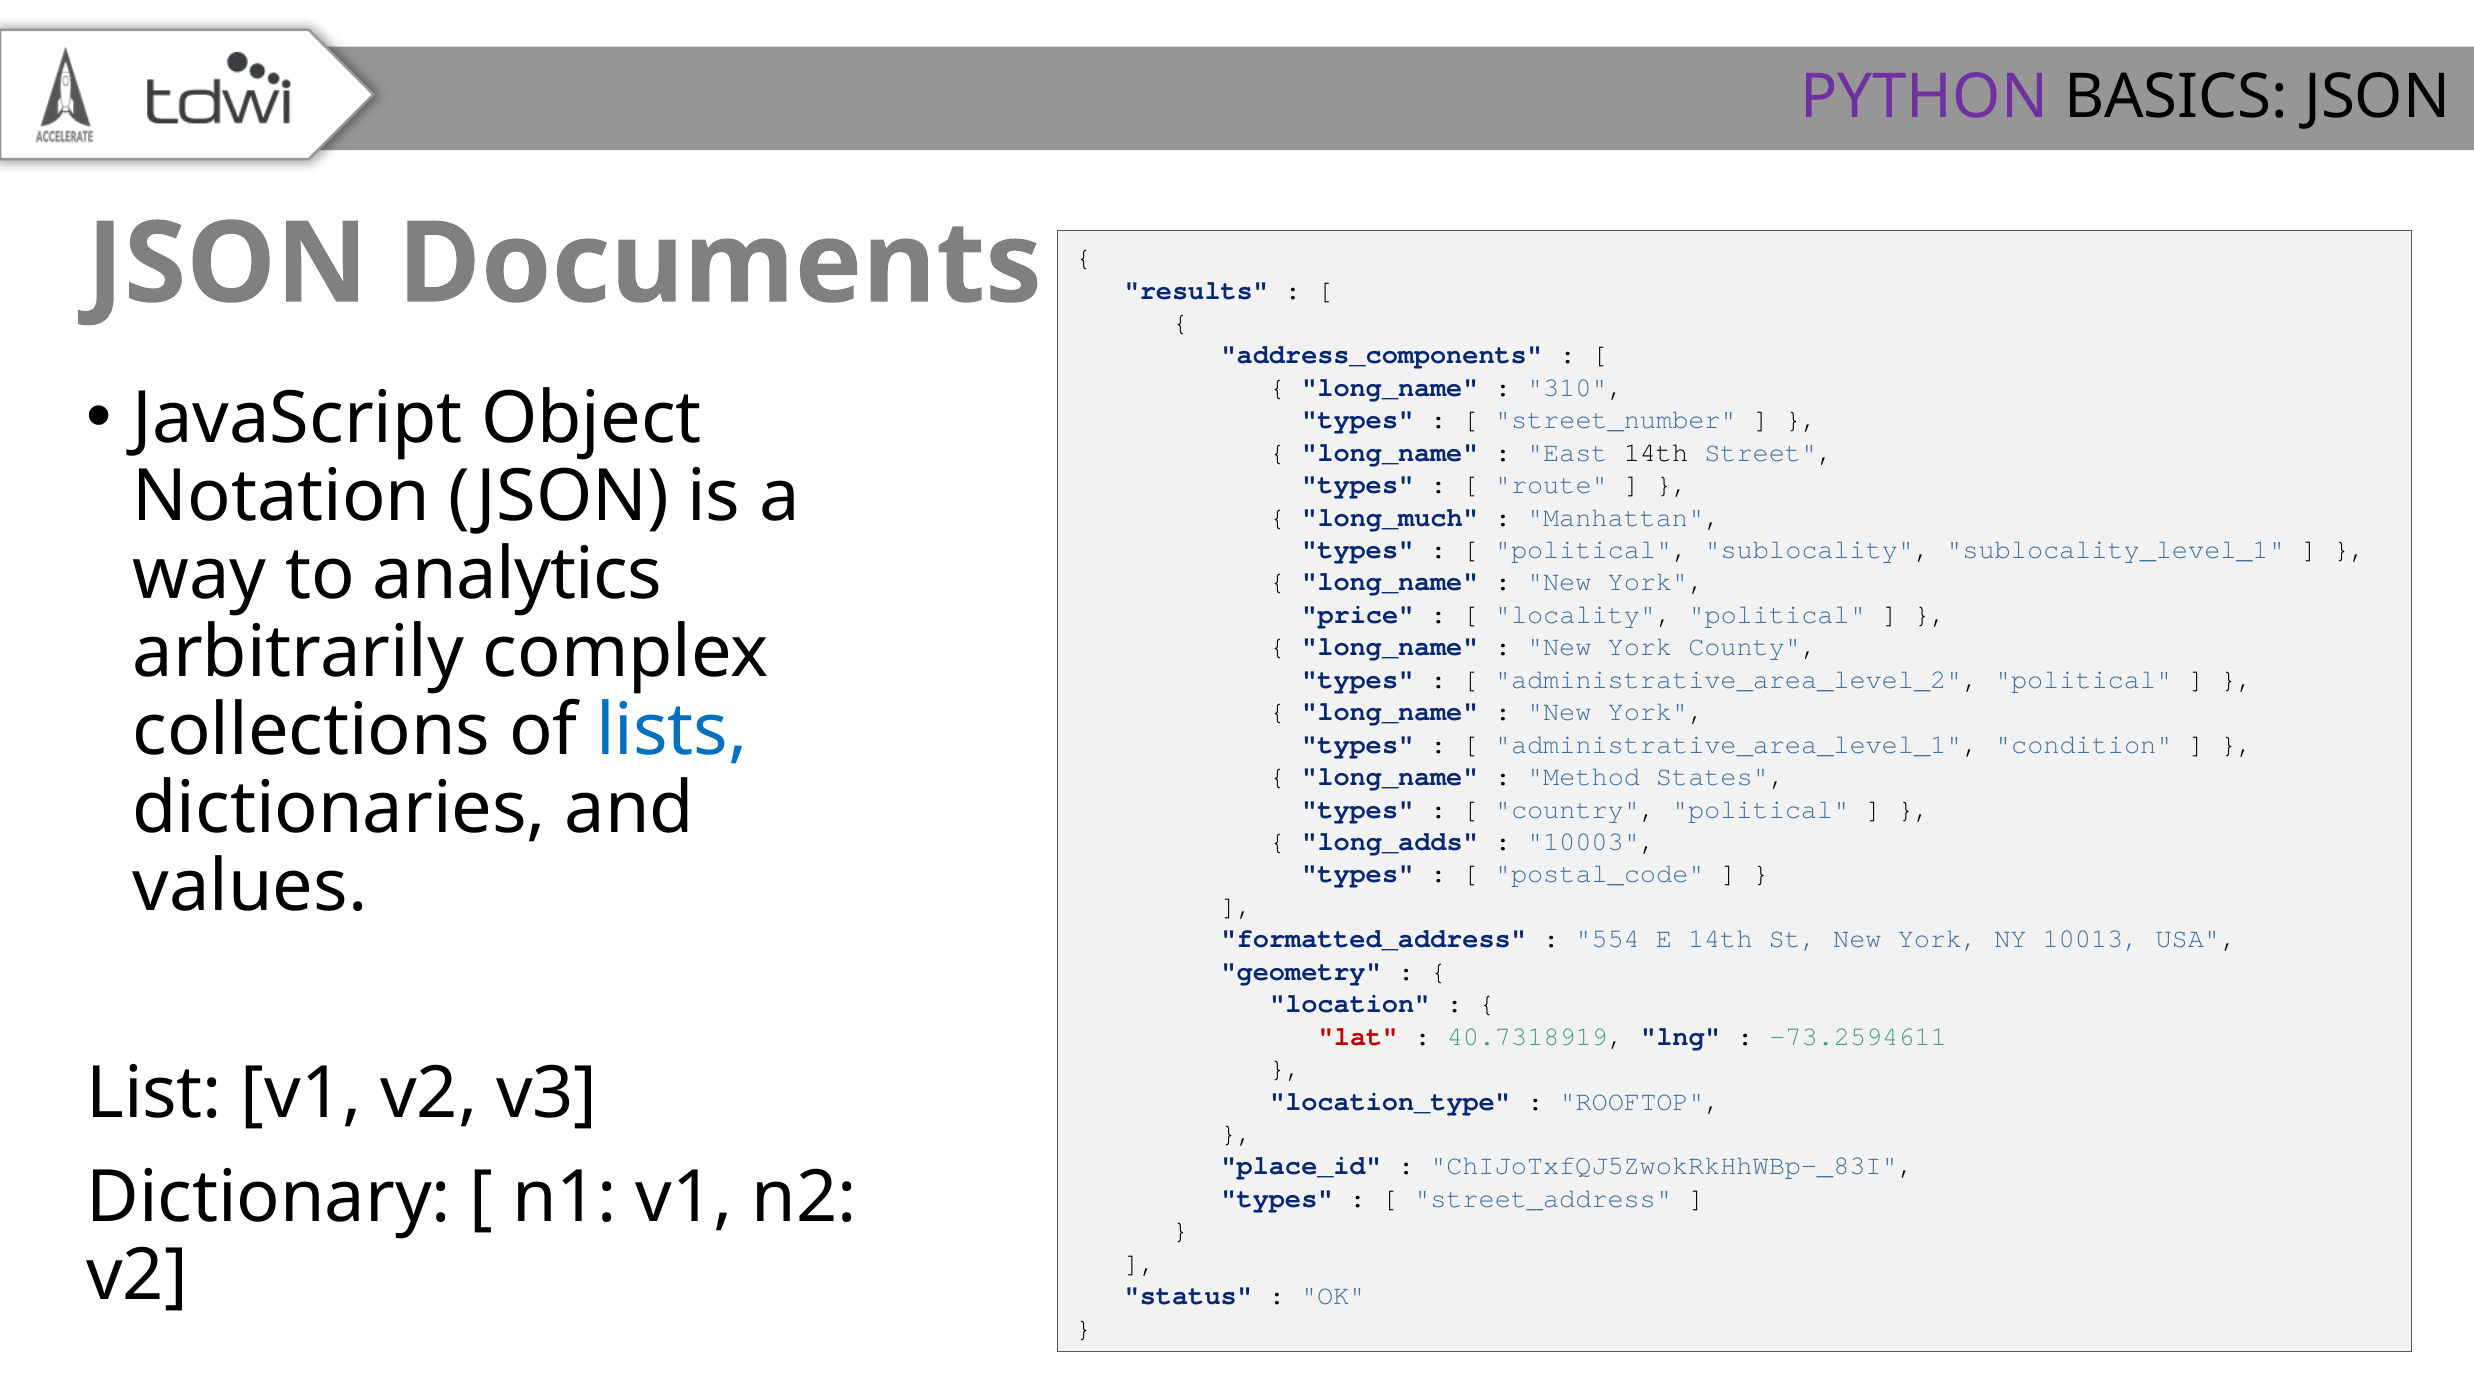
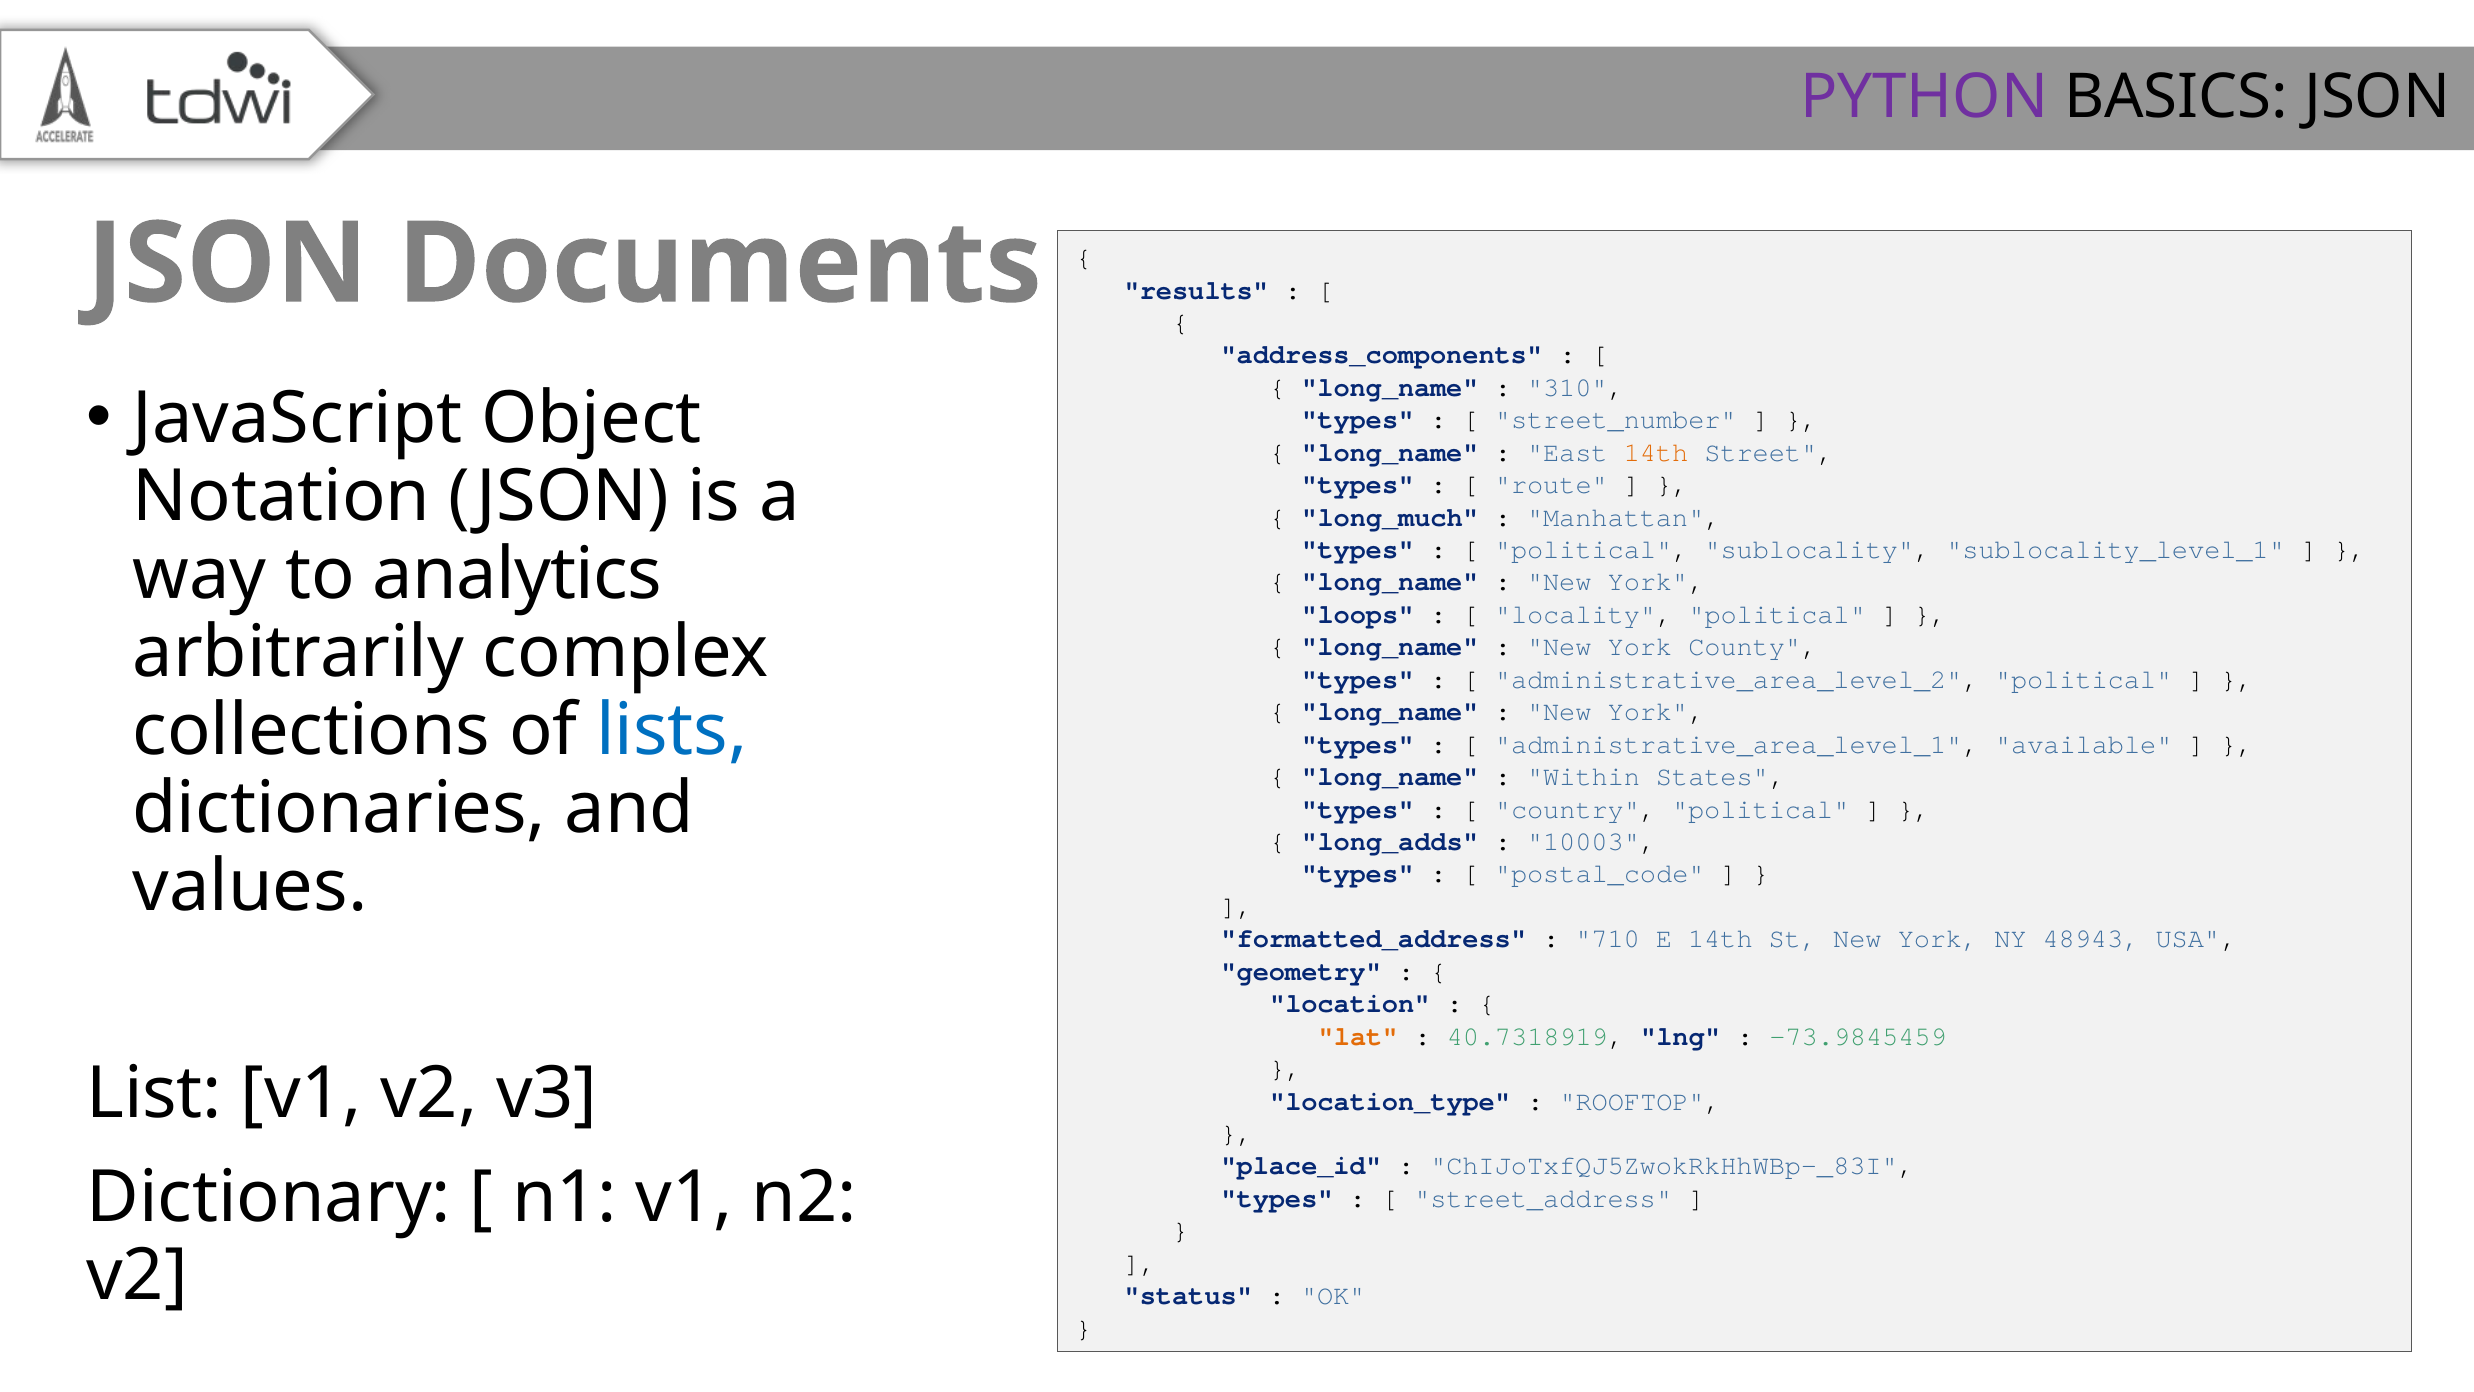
14th colour: black -> orange (1656, 452)
price: price -> loops (1358, 614)
condition: condition -> available (2084, 744)
Method: Method -> Within (1584, 777)
554: 554 -> 710 (1608, 939)
10013: 10013 -> 48943 (2091, 939)
lat colour: red -> orange (1358, 1036)
-73.2594611: -73.2594611 -> -73.9845459 (1858, 1036)
